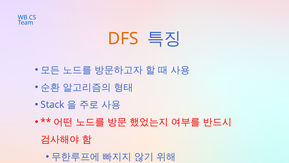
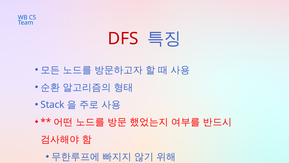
DFS colour: orange -> red (123, 39)
